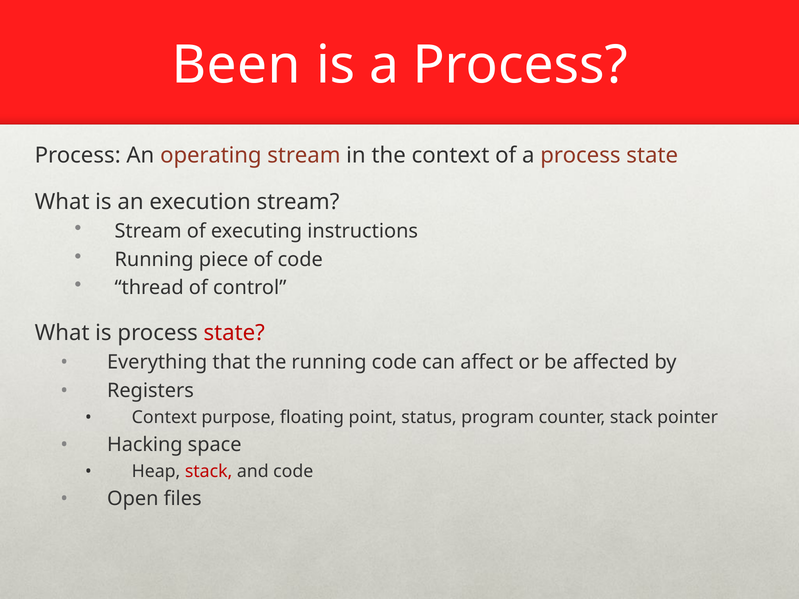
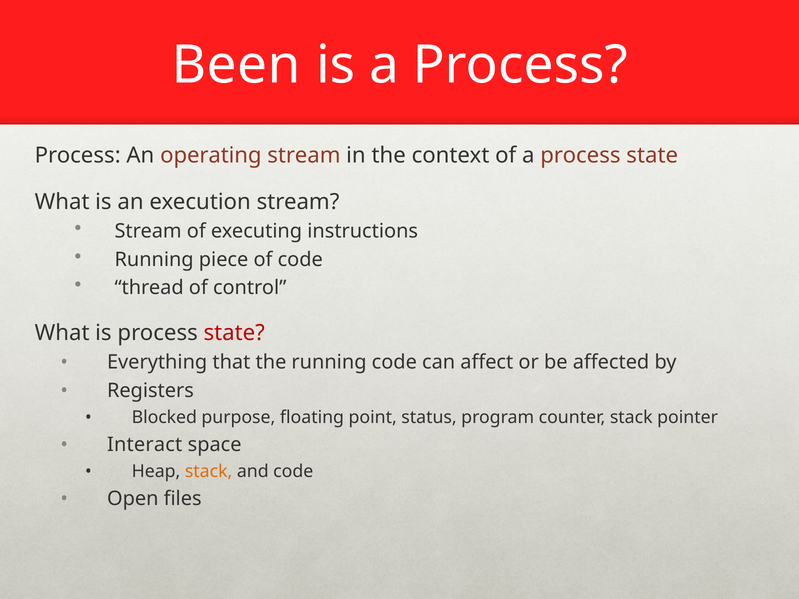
Context: Context -> Blocked (164, 418)
Hacking: Hacking -> Interact (145, 445)
stack colour: red -> orange (209, 472)
